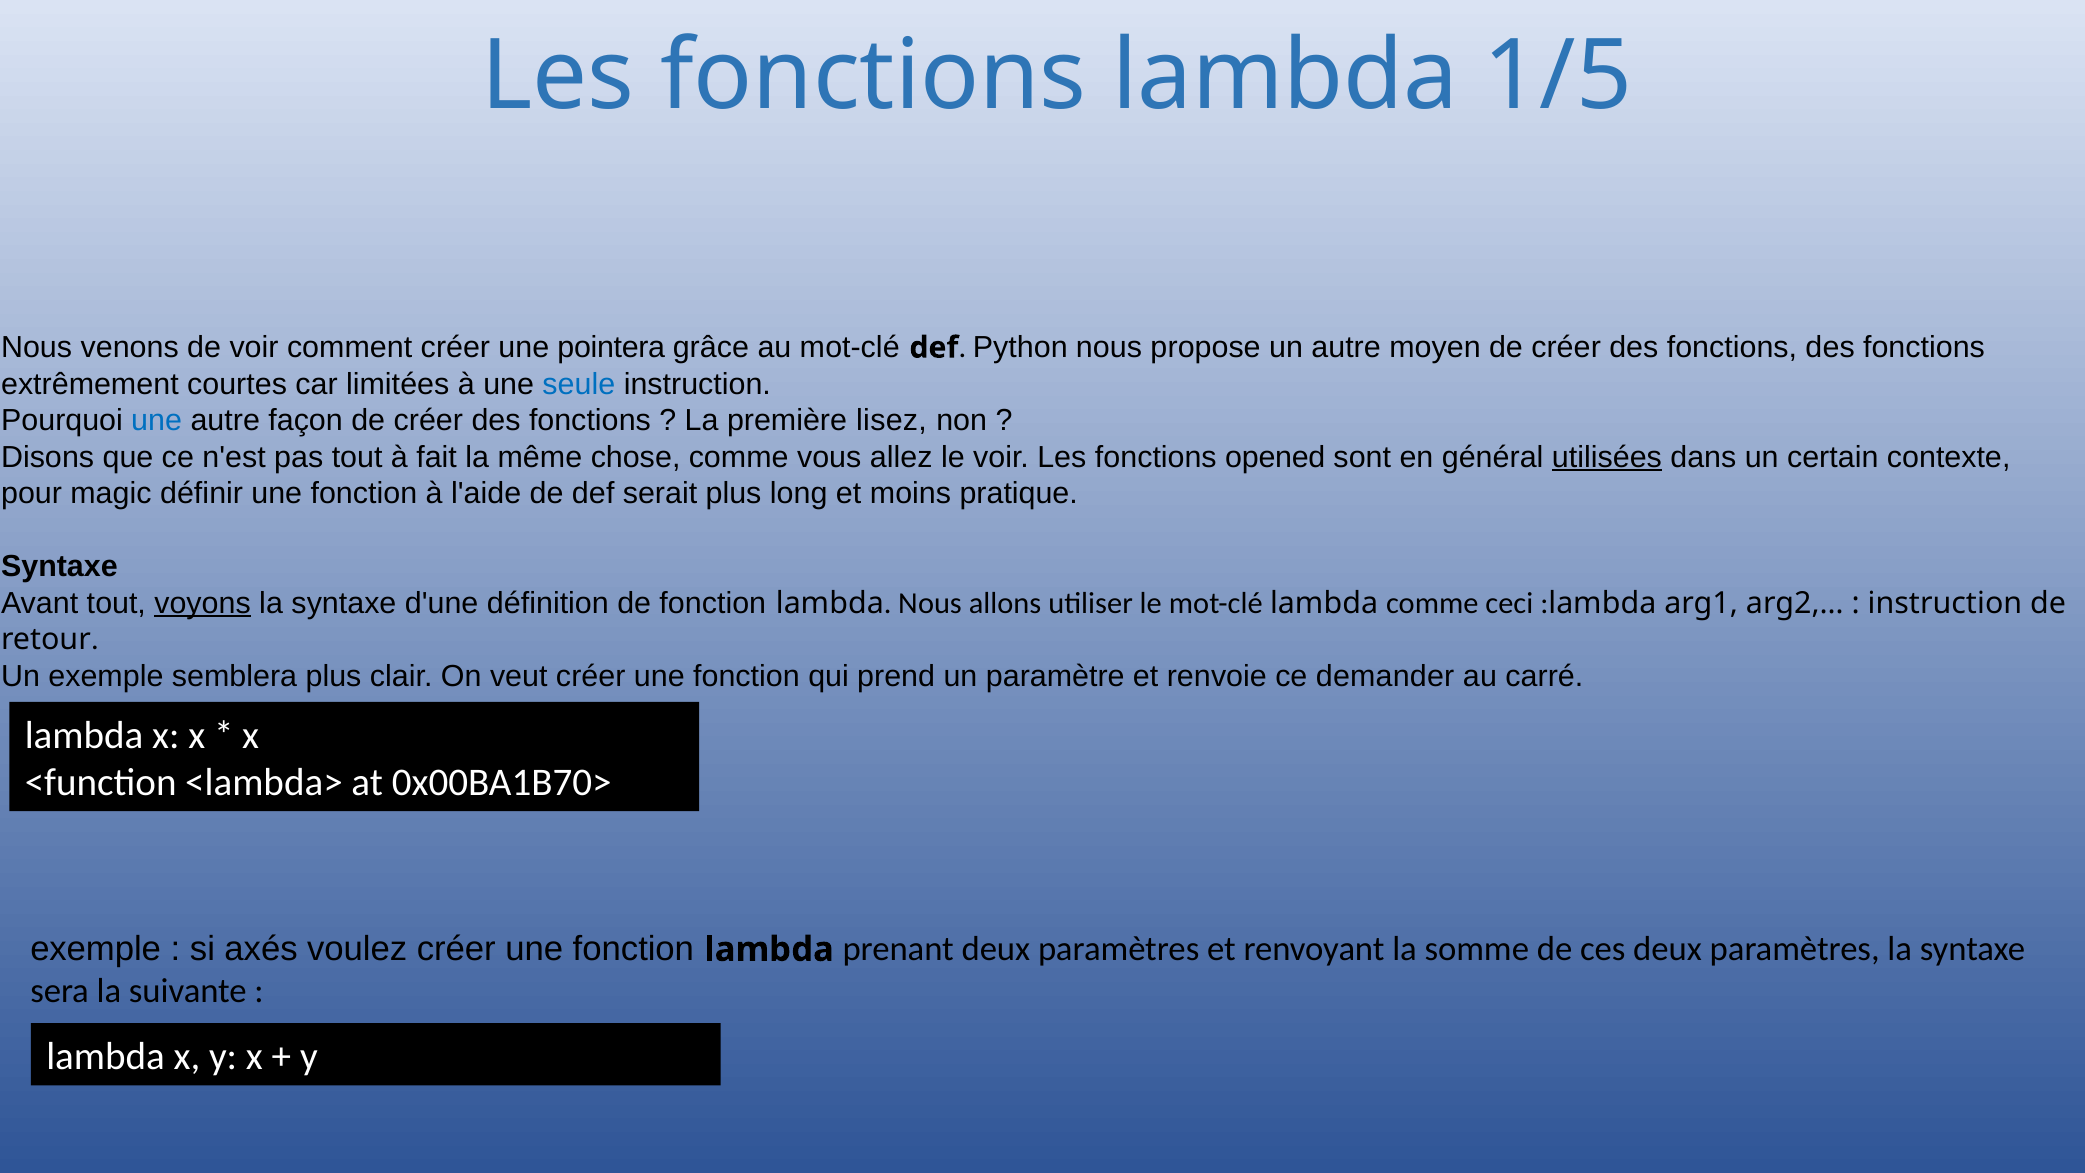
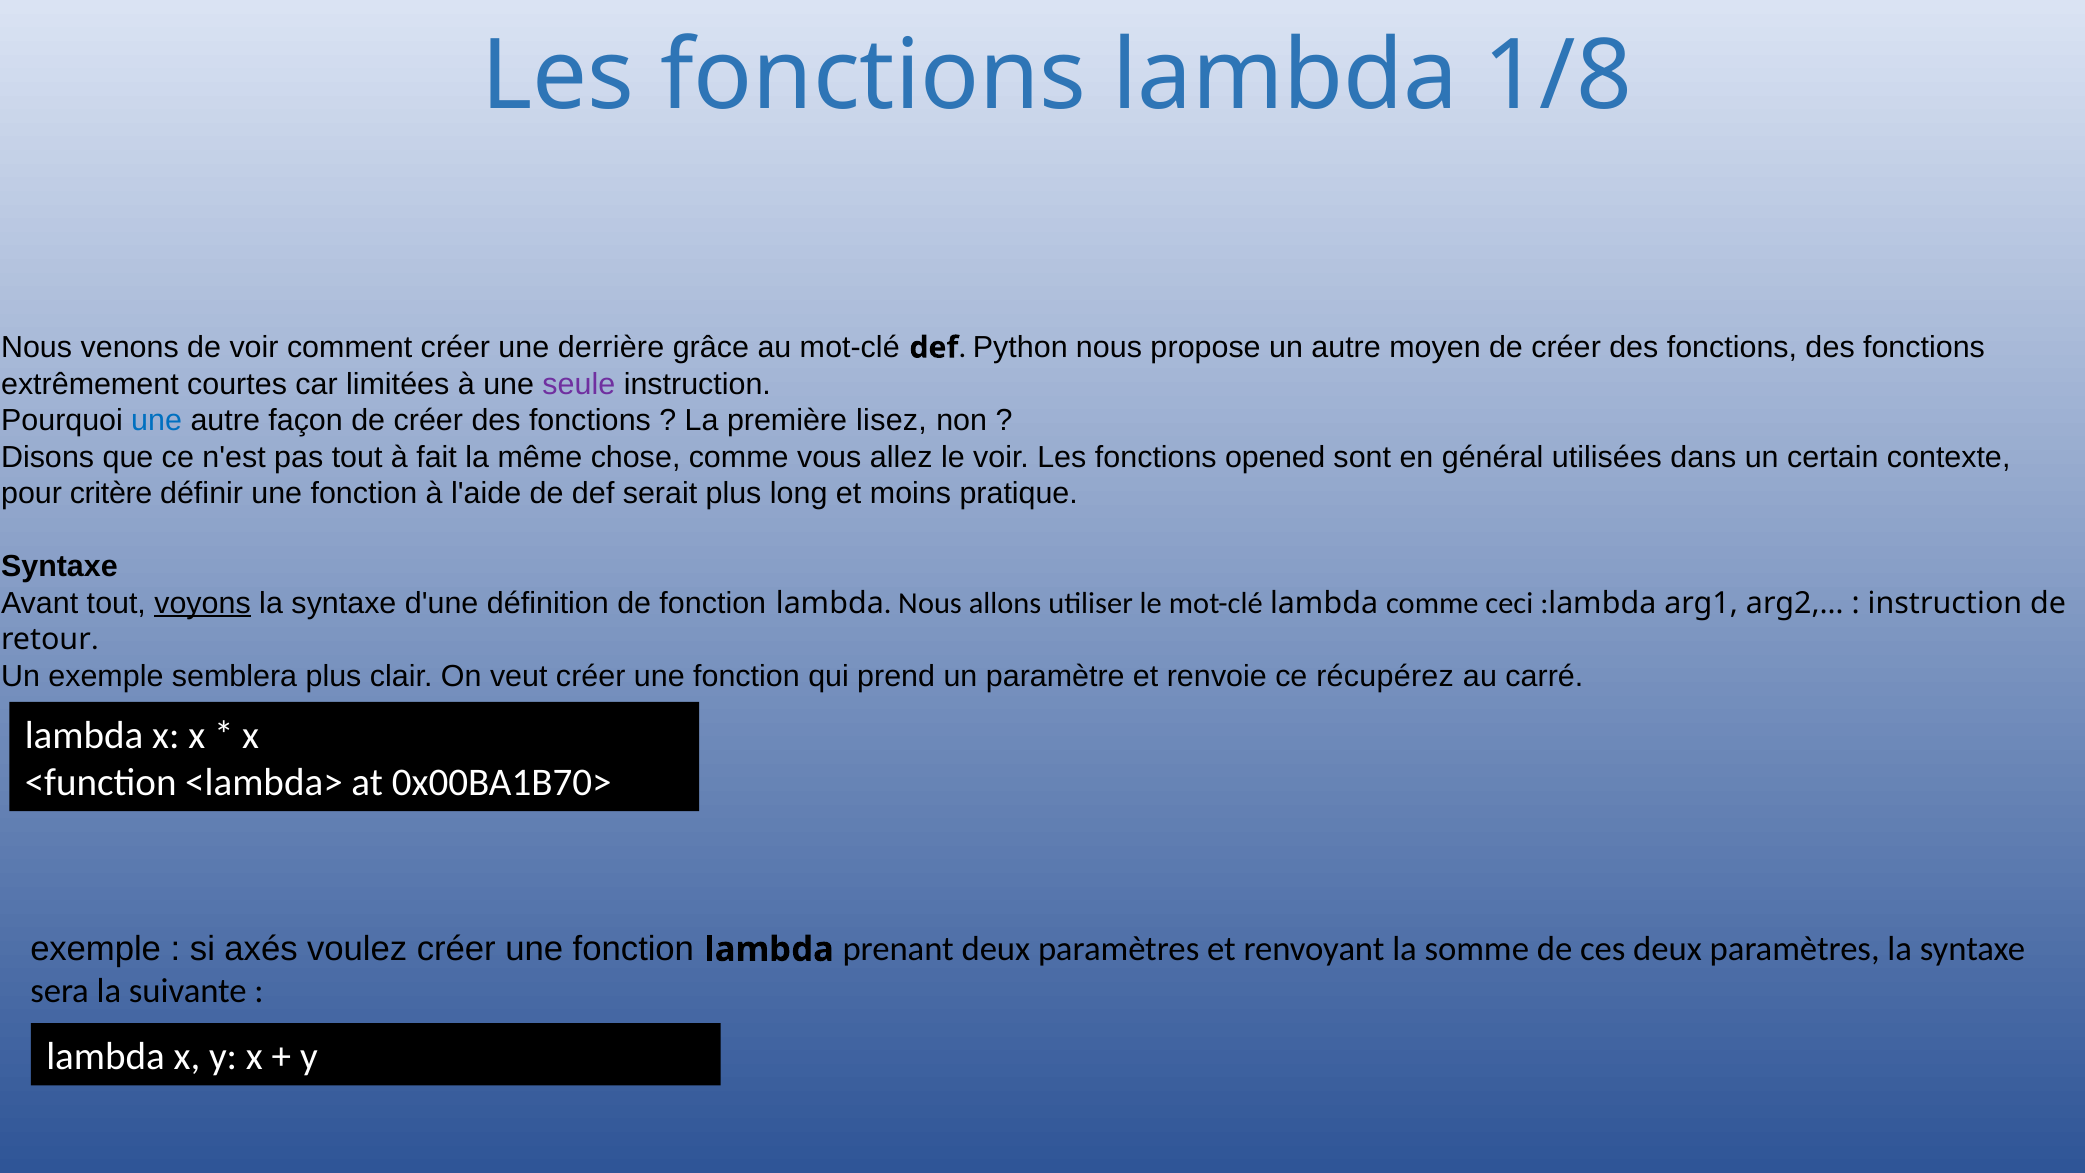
1/5: 1/5 -> 1/8 (1558, 76)
pointera: pointera -> derrière (611, 348)
seule colour: blue -> purple (579, 384)
utilisées underline: present -> none (1607, 457)
magic: magic -> critère (111, 494)
demander: demander -> récupérez (1385, 676)
